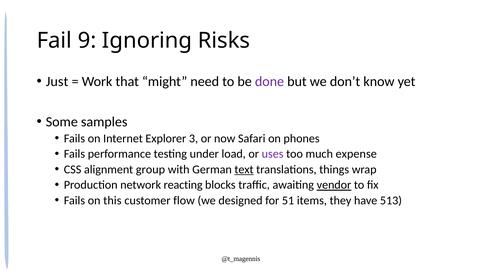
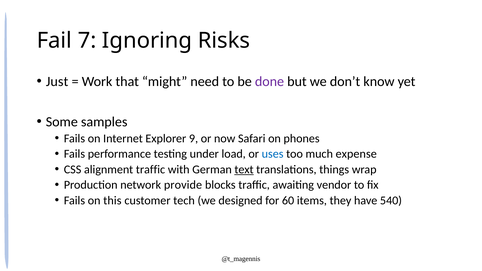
9: 9 -> 7 (87, 40)
3: 3 -> 9 (194, 139)
uses colour: purple -> blue (273, 154)
alignment group: group -> traffic (151, 170)
reacting: reacting -> provide (183, 185)
vendor underline: present -> none (334, 185)
flow: flow -> tech (184, 201)
51: 51 -> 60 (288, 201)
513: 513 -> 540 (391, 201)
